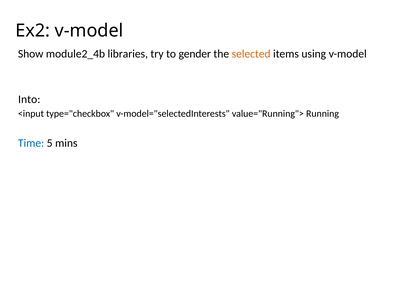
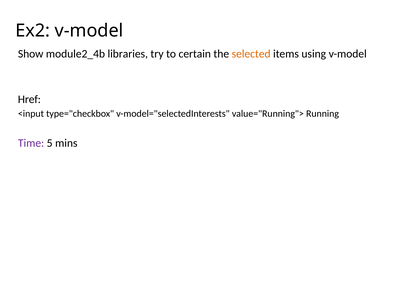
gender: gender -> certain (195, 54)
Into: Into -> Href (29, 99)
Time colour: blue -> purple (31, 143)
